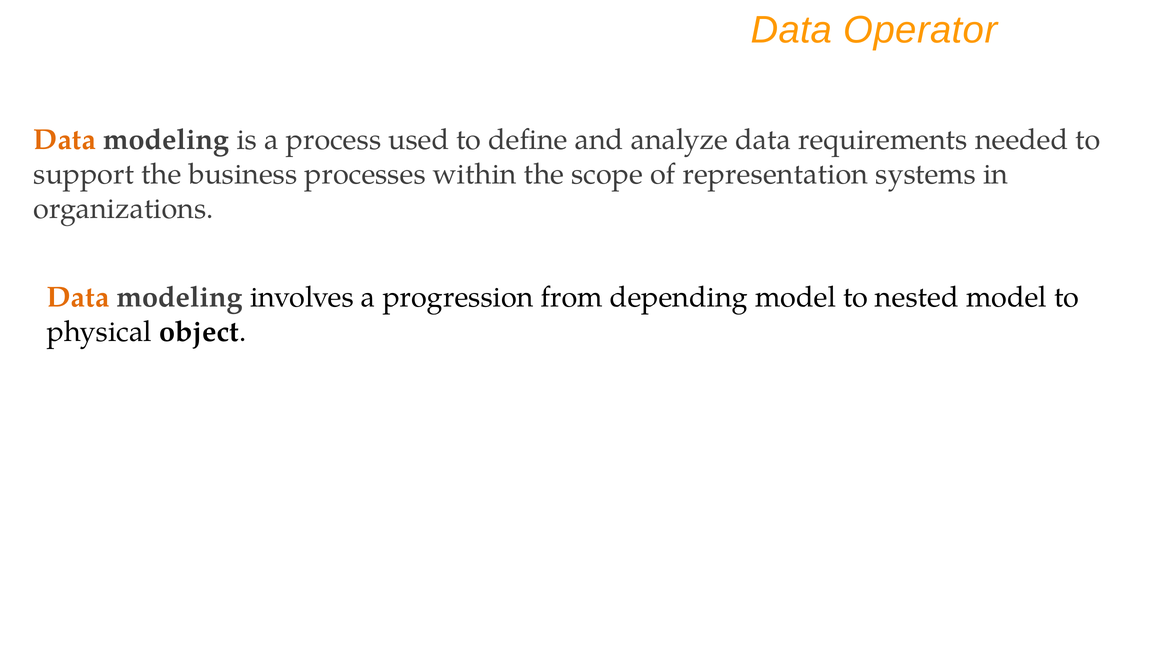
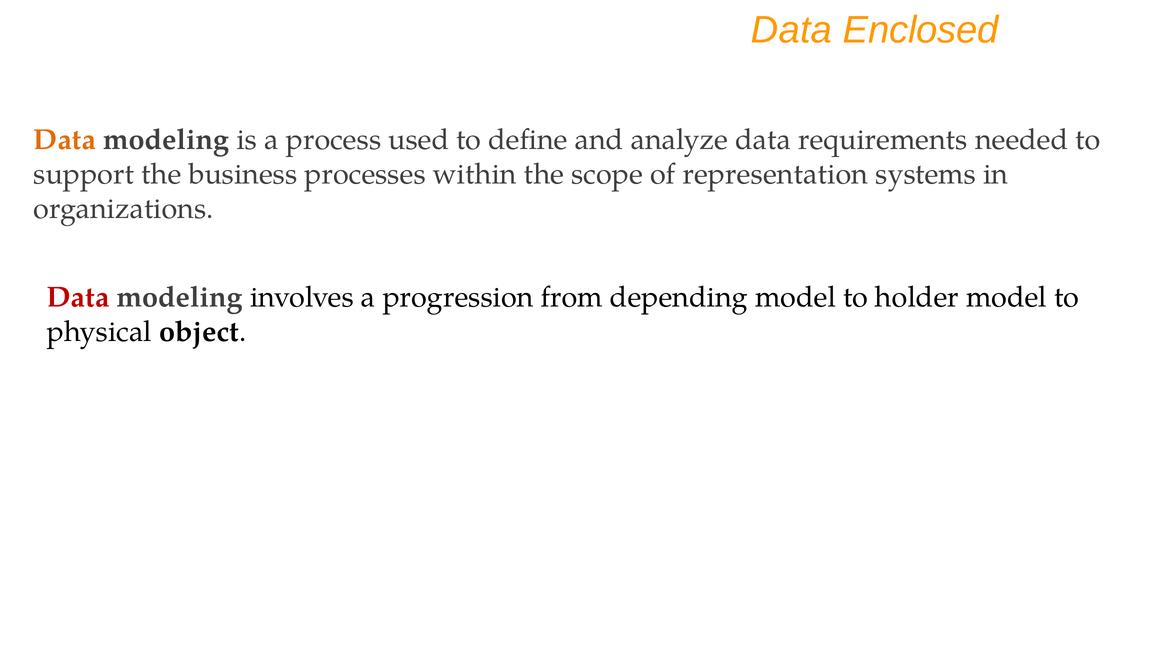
Operator: Operator -> Enclosed (921, 30)
Data colour: orange -> red (78, 297)
nested: nested -> holder (917, 297)
